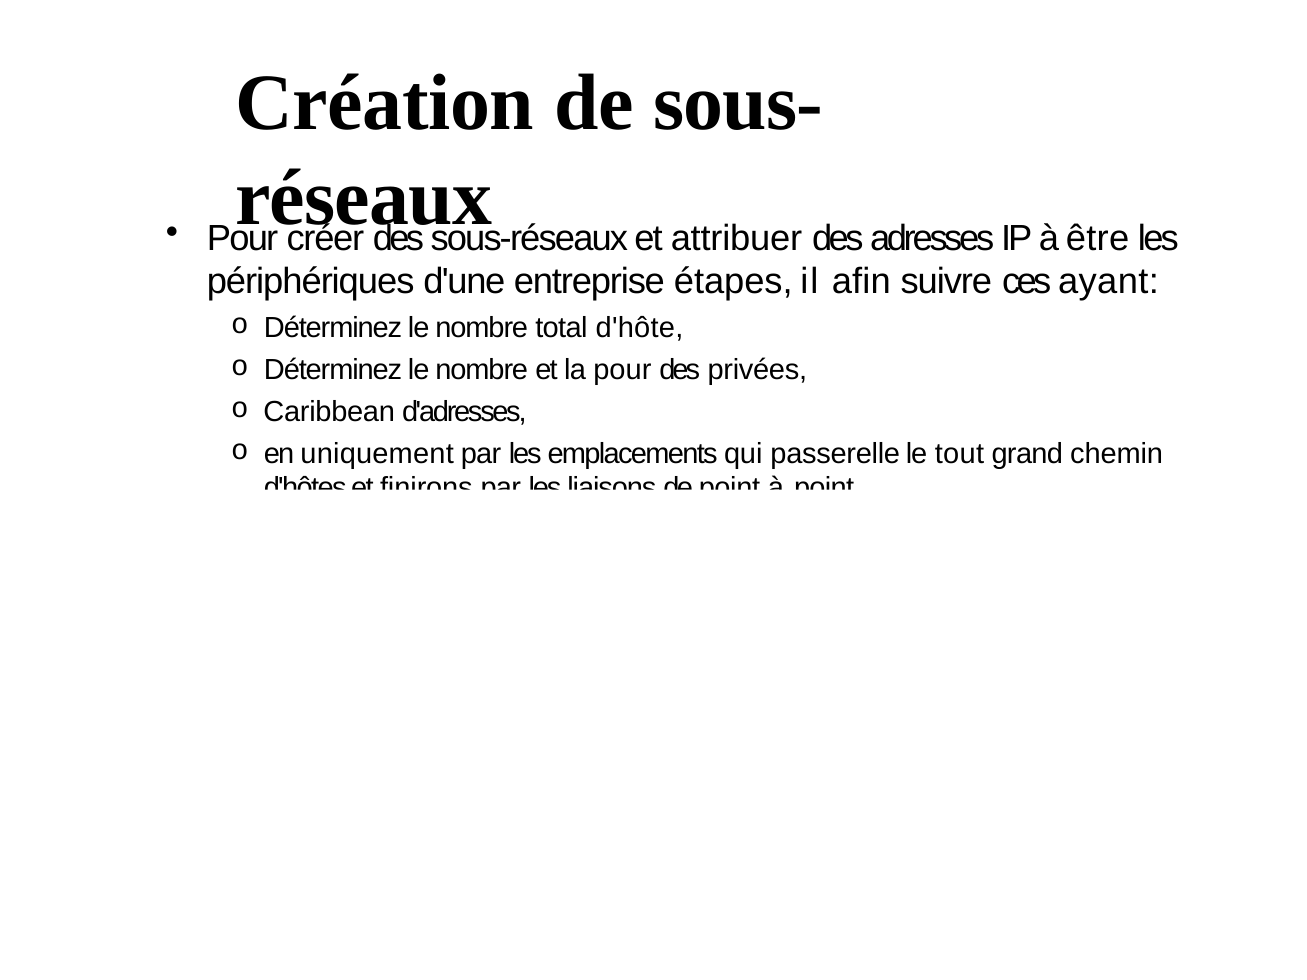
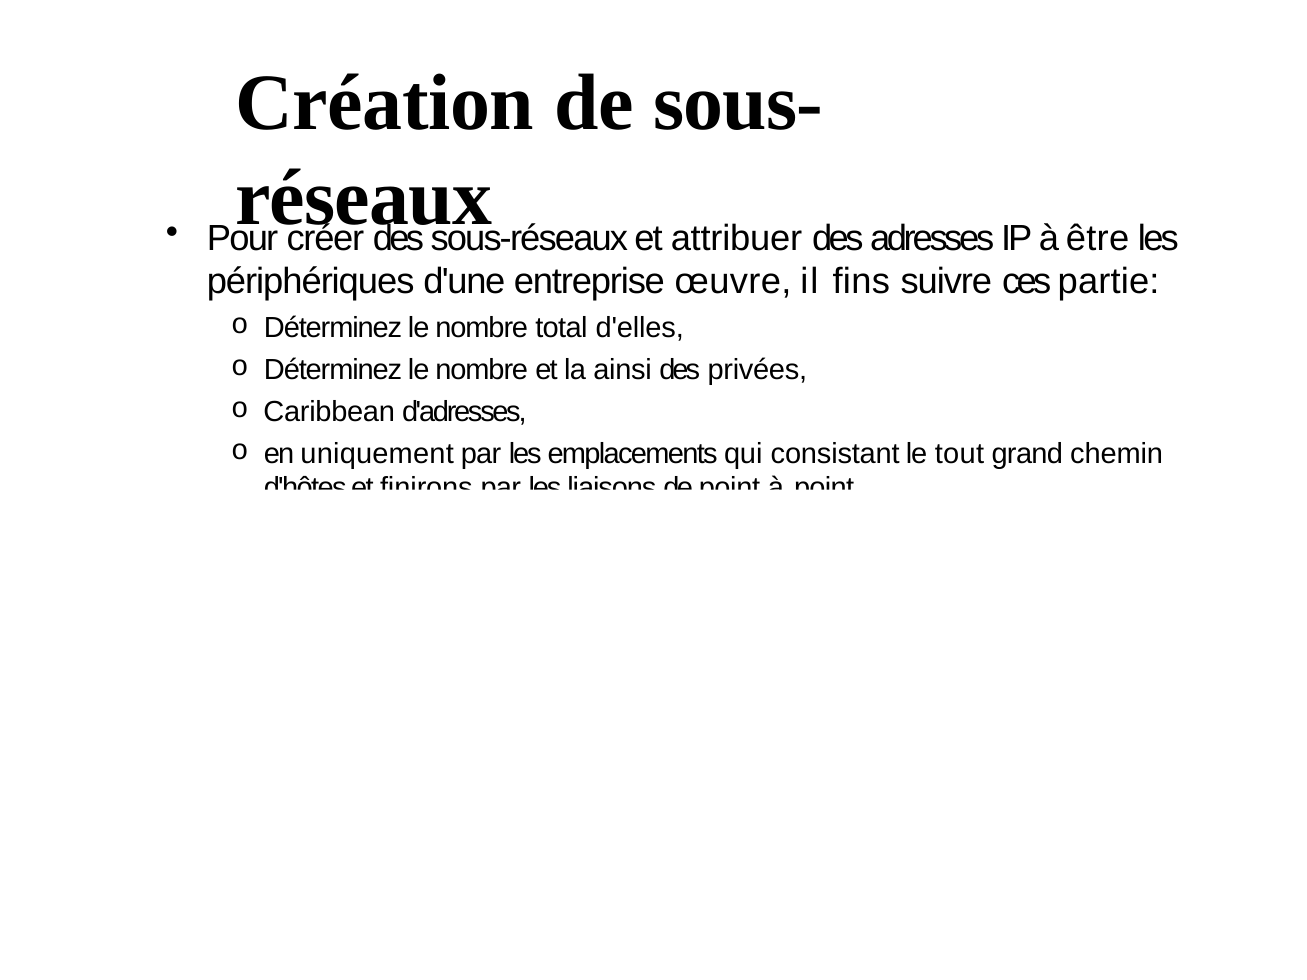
étapes: étapes -> œuvre (733, 282)
afin: afin -> fins (861, 282)
ayant: ayant -> partie (1109, 282)
d'hôte: d'hôte -> d'elles (640, 328)
la pour: pour -> ainsi (623, 370)
passerelle: passerelle -> consistant (835, 454)
